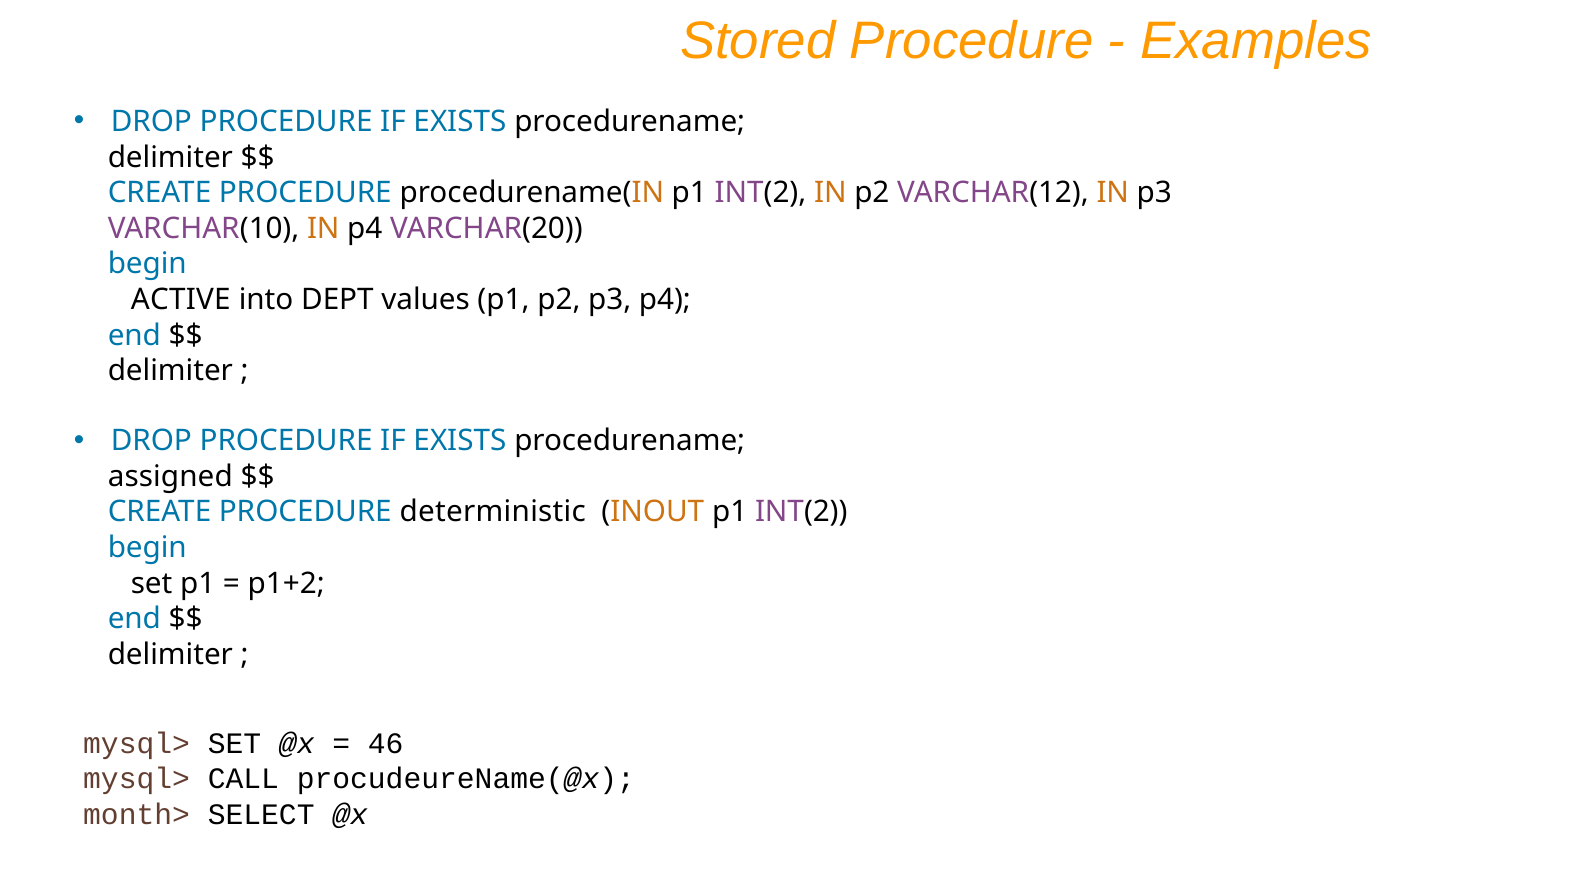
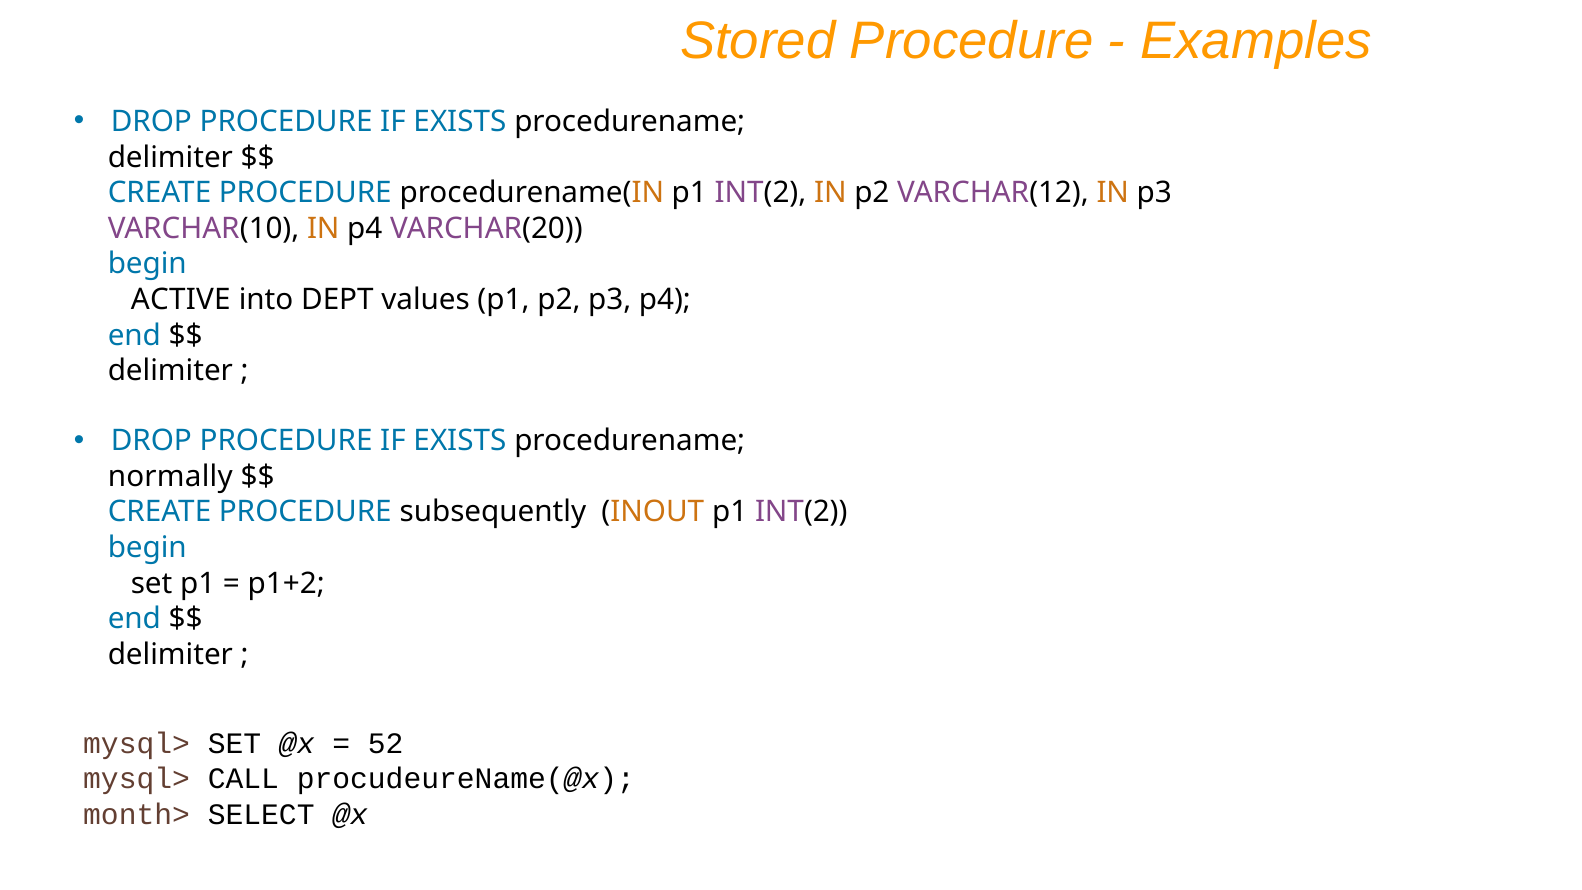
assigned: assigned -> normally (170, 477)
deterministic: deterministic -> subsequently (493, 512)
46: 46 -> 52 (386, 743)
